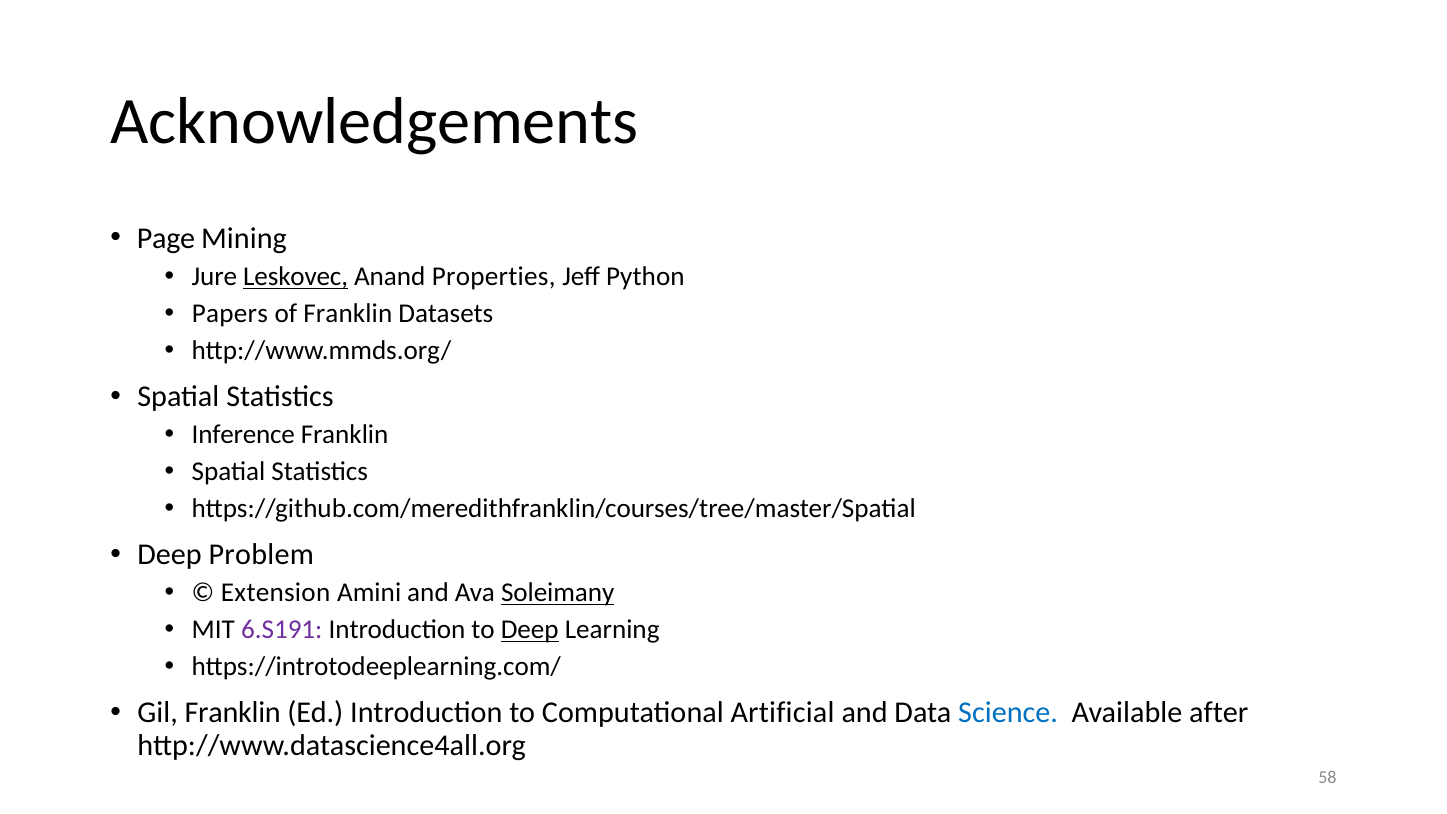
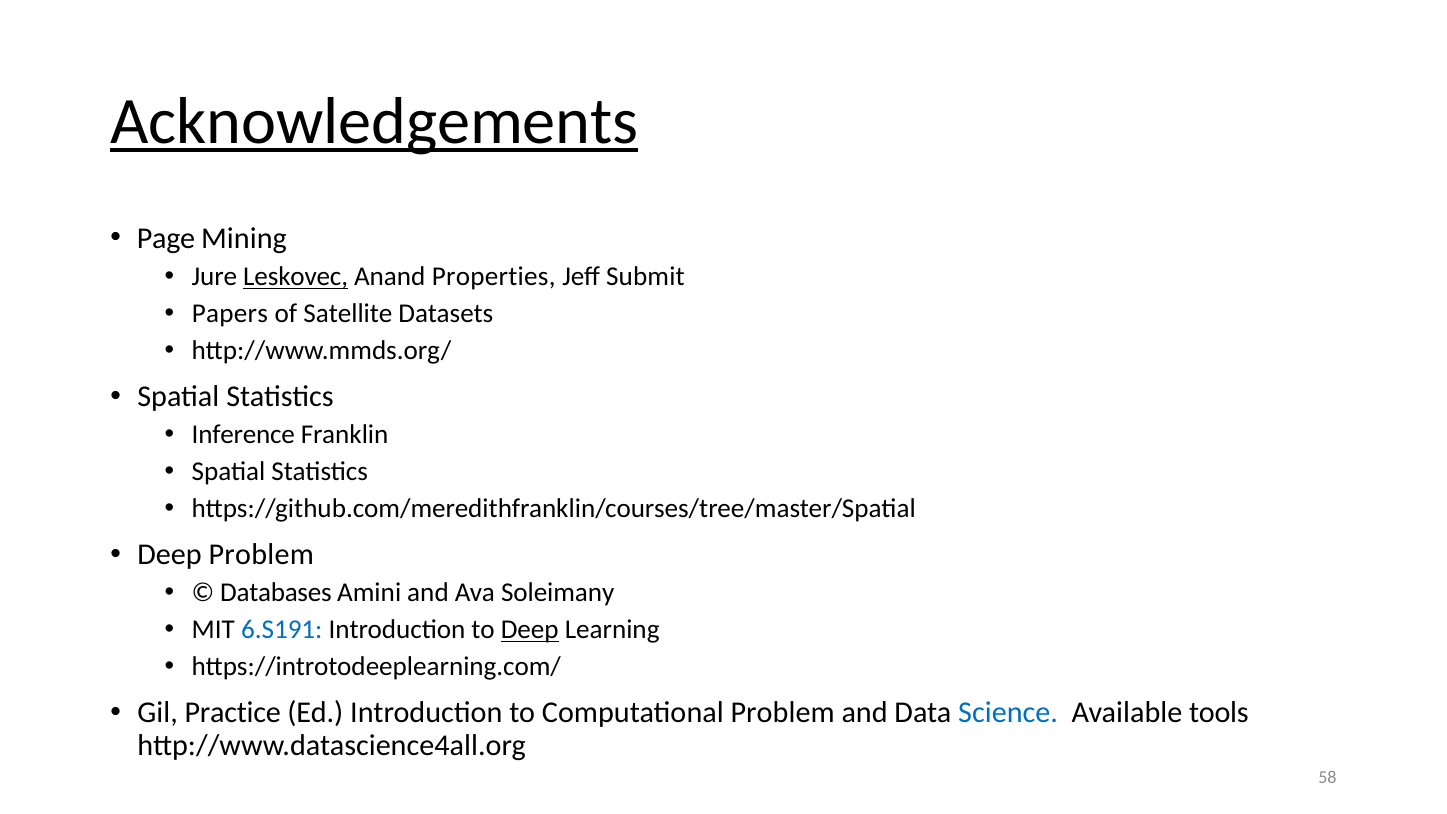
Acknowledgements underline: none -> present (374, 122)
Python: Python -> Submit (645, 277)
of Franklin: Franklin -> Satellite (348, 314)
Extension: Extension -> Databases (276, 593)
Soleimany underline: present -> none (558, 593)
6.S191 colour: purple -> blue (282, 630)
Gil Franklin: Franklin -> Practice (233, 713)
Computational Artificial: Artificial -> Problem (783, 713)
after: after -> tools (1219, 713)
